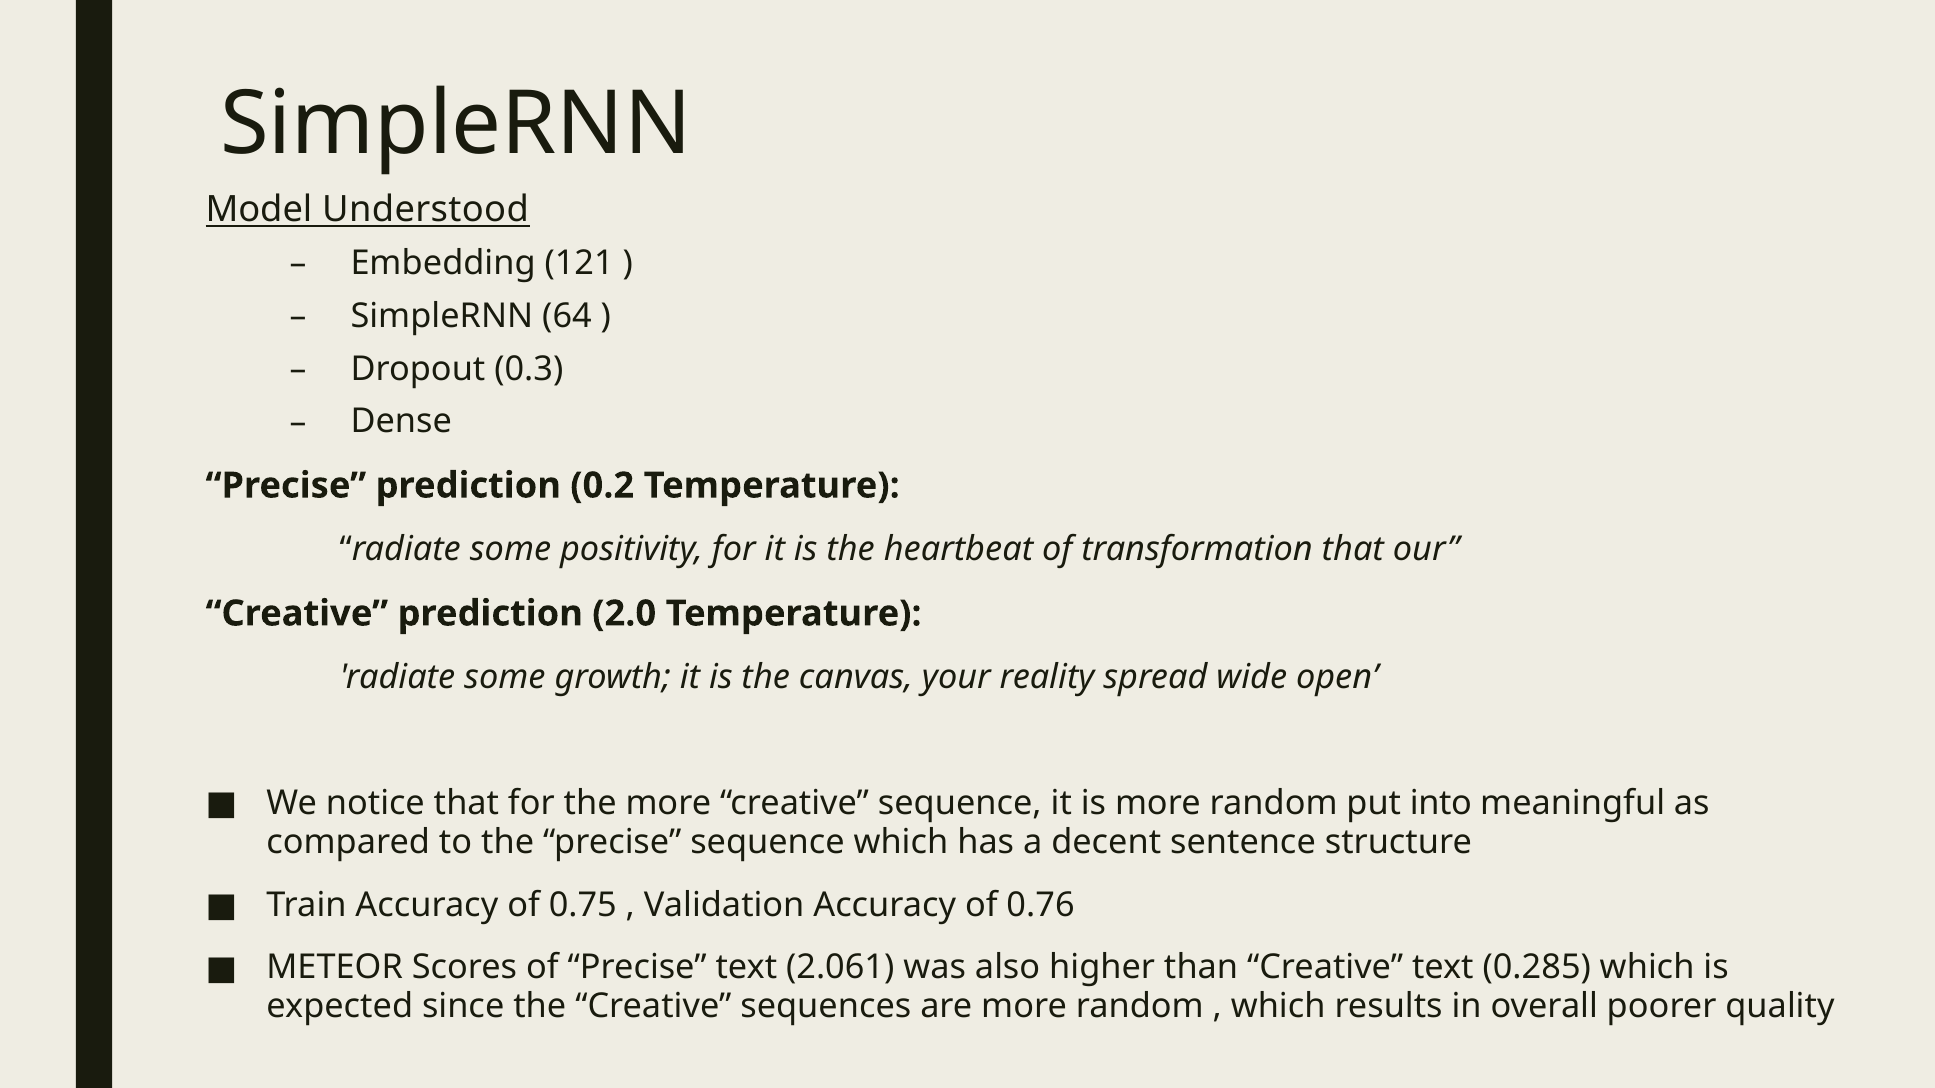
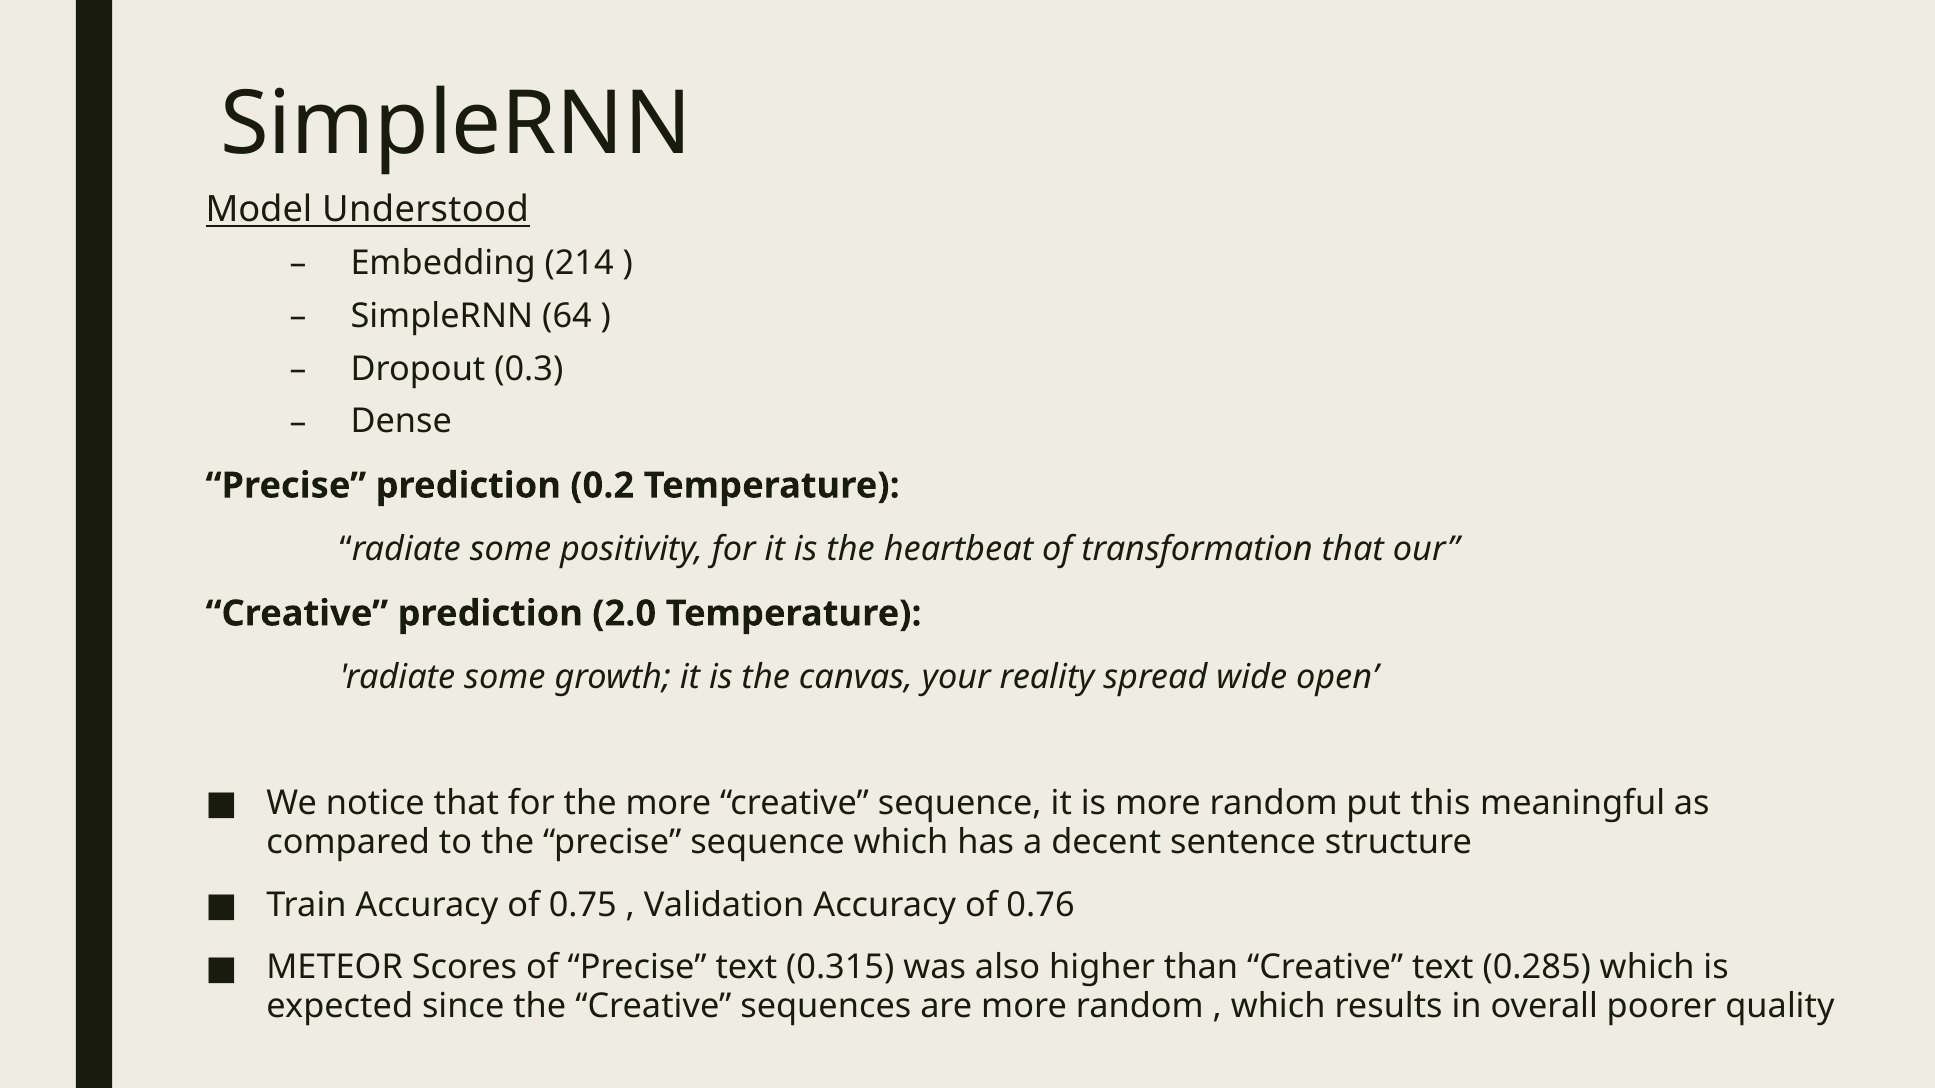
121: 121 -> 214 (579, 263)
into: into -> this (1441, 803)
2.061: 2.061 -> 0.315 (840, 968)
